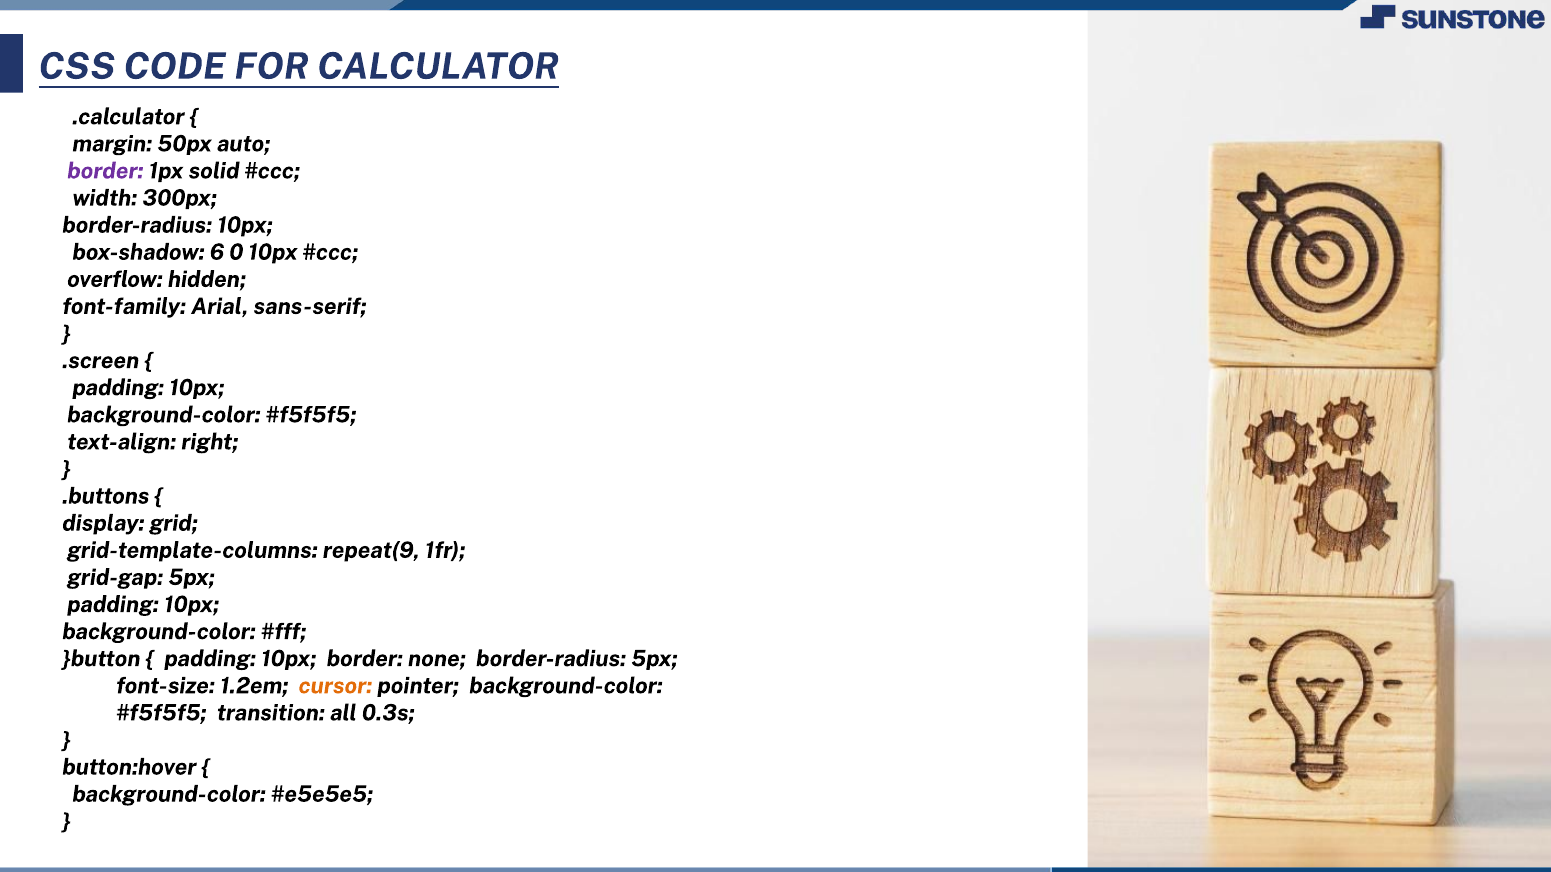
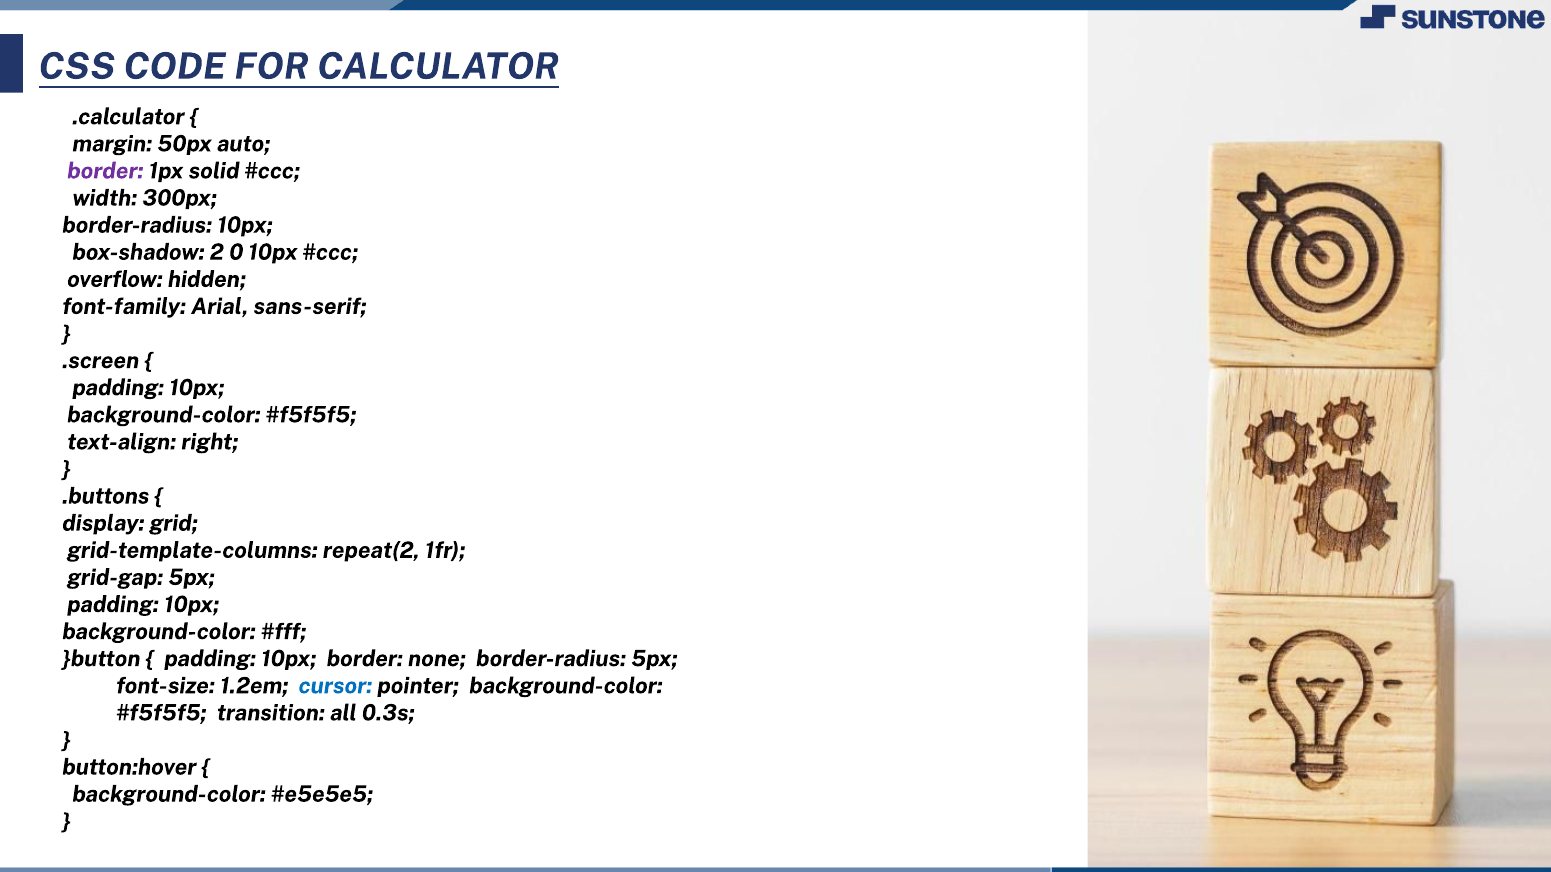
6: 6 -> 2 (217, 252)
repeat(9: repeat(9 -> repeat(2 (371, 551)
cursor colour: orange -> blue (335, 686)
